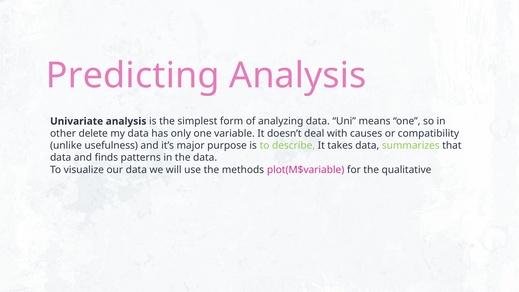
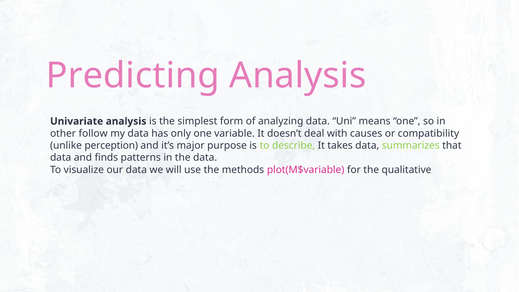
delete: delete -> follow (93, 133)
usefulness: usefulness -> perception (111, 146)
